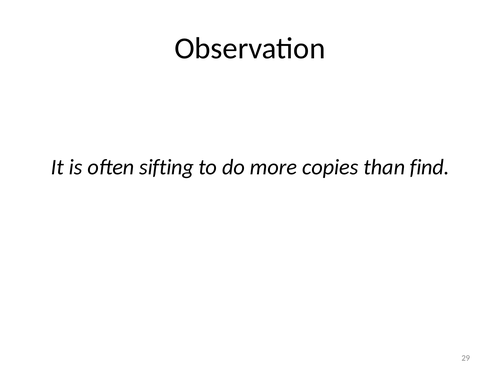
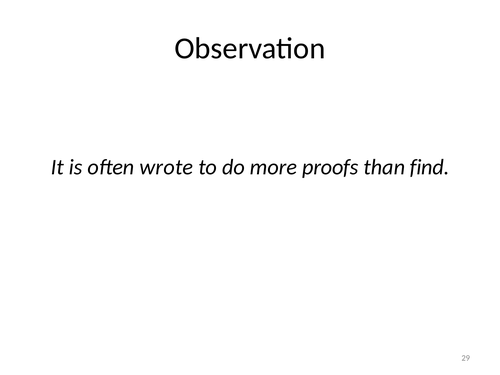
sifting: sifting -> wrote (166, 167)
copies: copies -> proofs (330, 167)
